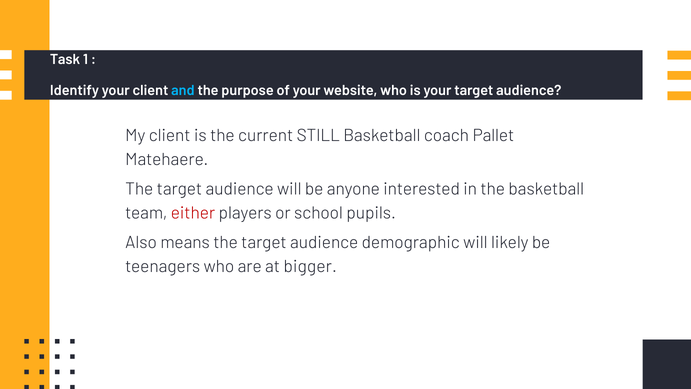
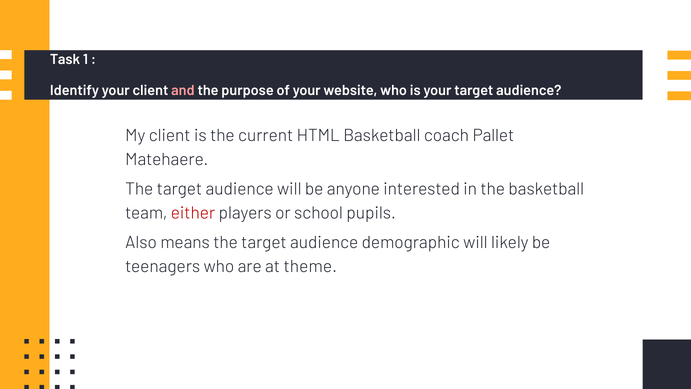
and colour: light blue -> pink (183, 90)
STILL: STILL -> HTML (318, 136)
bigger: bigger -> theme (310, 266)
